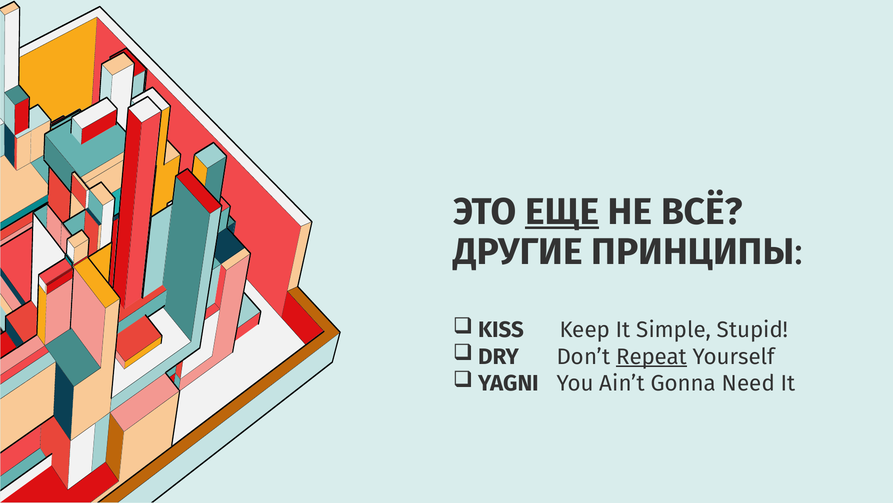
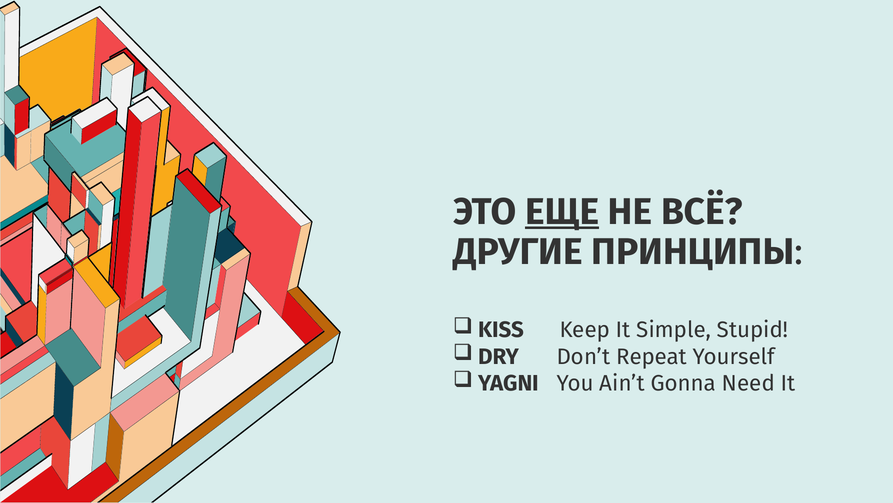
Repeat underline: present -> none (652, 356)
